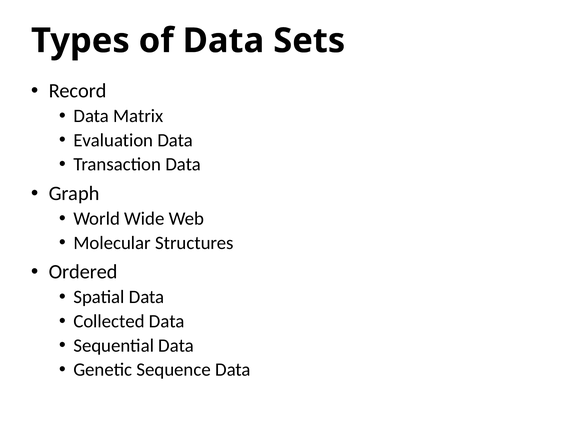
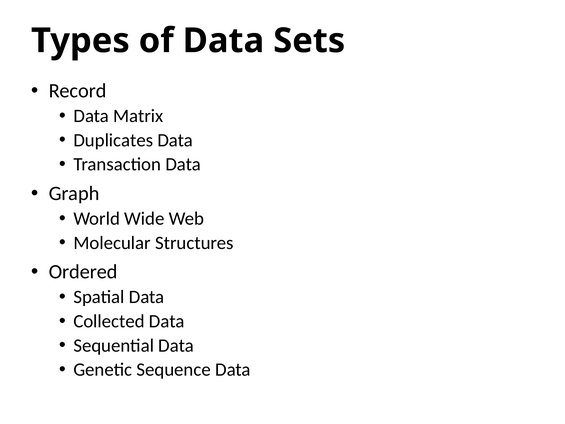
Evaluation: Evaluation -> Duplicates (113, 140)
